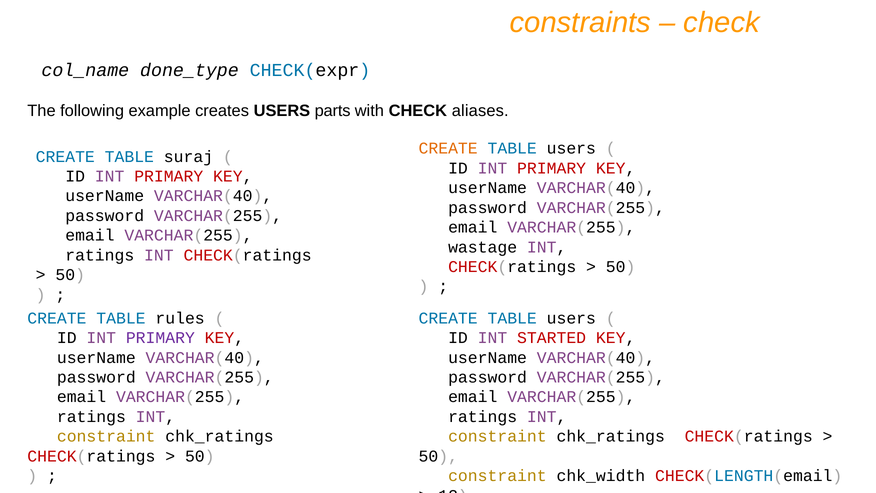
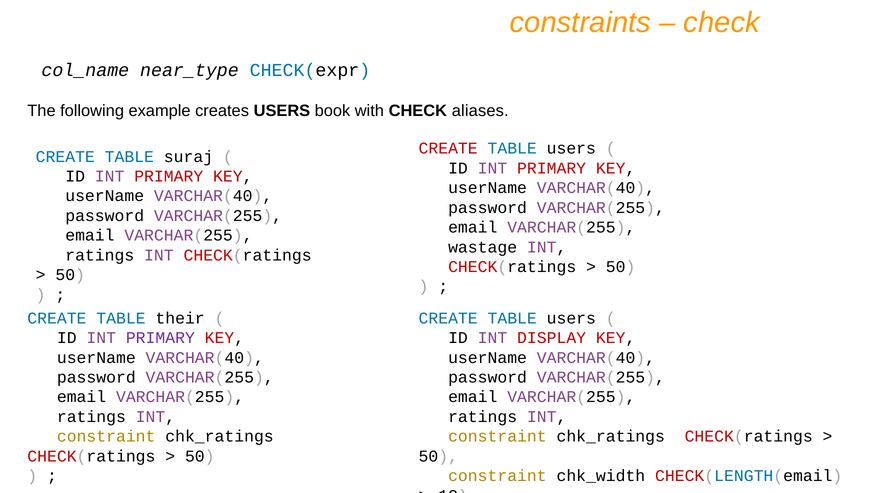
done_type: done_type -> near_type (189, 70)
parts: parts -> book (332, 111)
CREATE colour: orange -> red (448, 148)
rules: rules -> their (180, 318)
STARTED: STARTED -> DISPLAY (552, 338)
